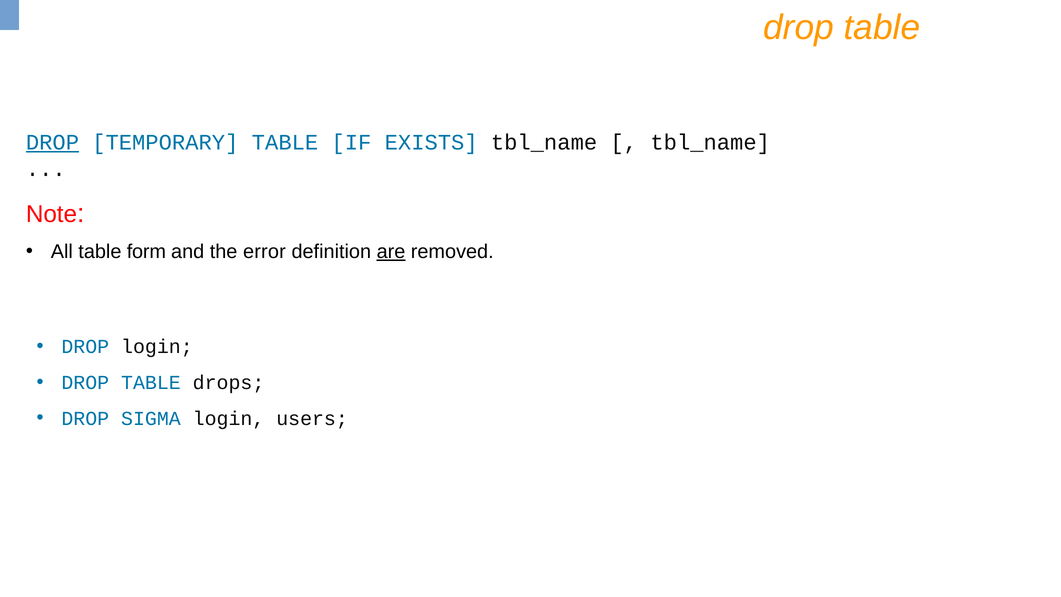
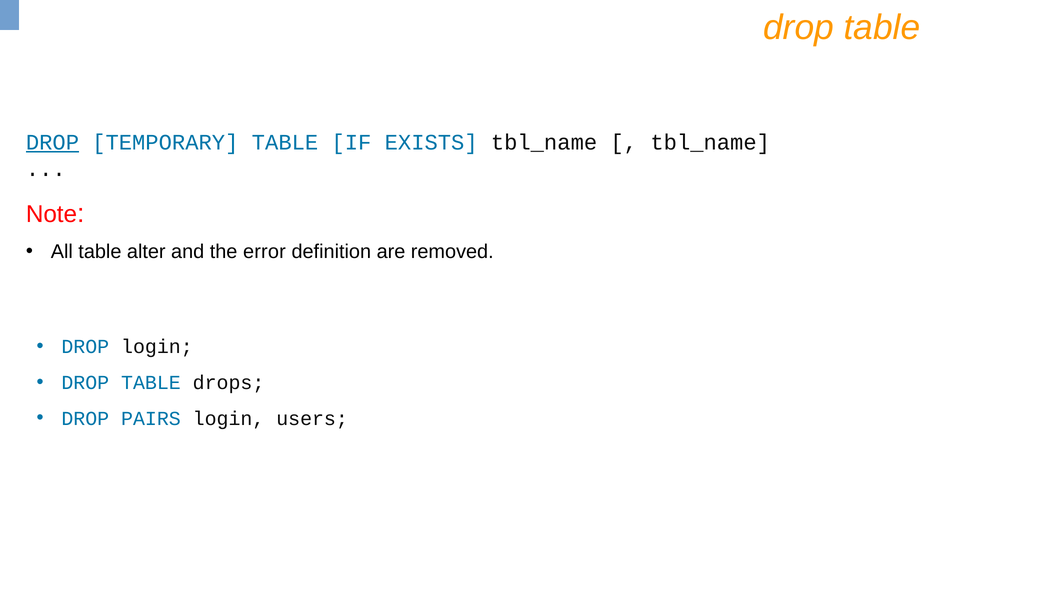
form: form -> alter (146, 252)
are underline: present -> none (391, 252)
SIGMA: SIGMA -> PAIRS (151, 418)
